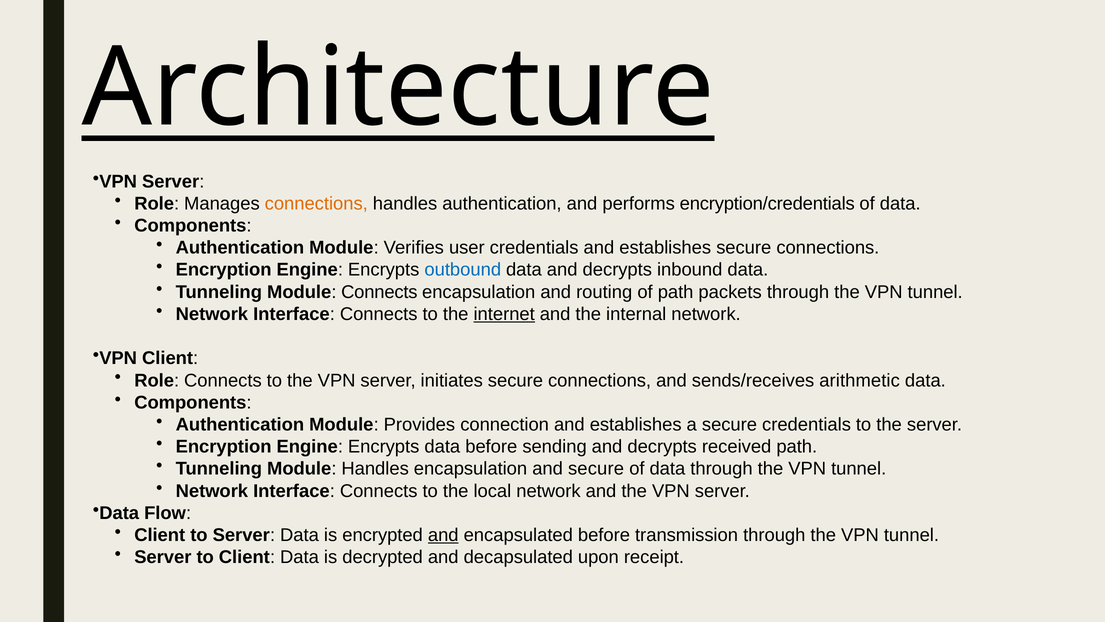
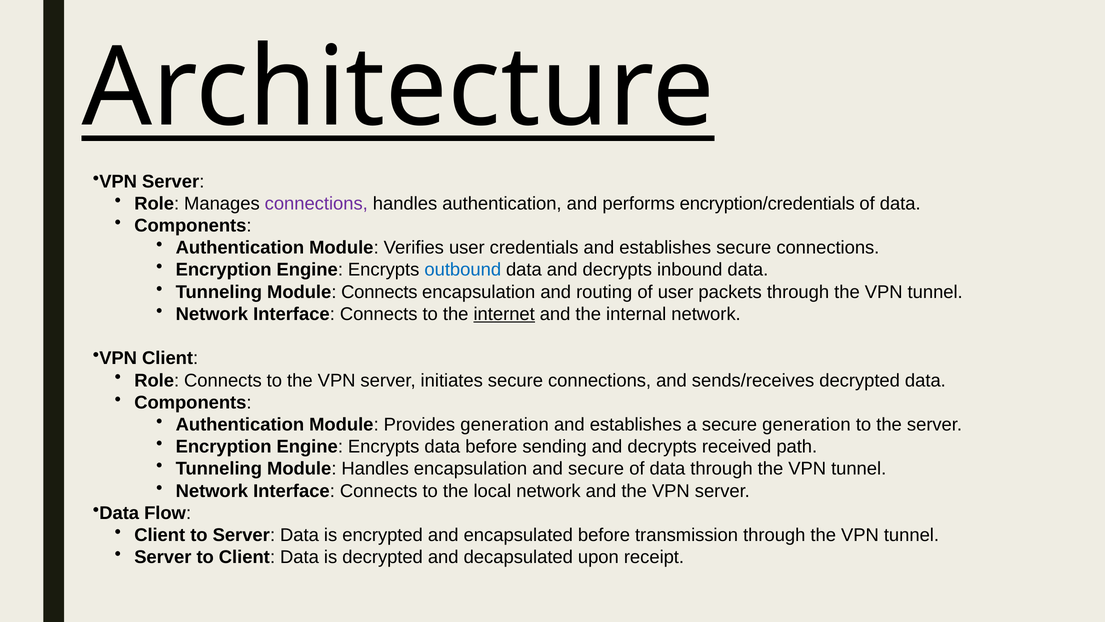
connections colour: orange -> purple (316, 203)
of path: path -> user (676, 292)
sends/receives arithmetic: arithmetic -> decrypted (860, 380)
Provides connection: connection -> generation (505, 424)
secure credentials: credentials -> generation (806, 424)
and underline: present -> none (443, 535)
